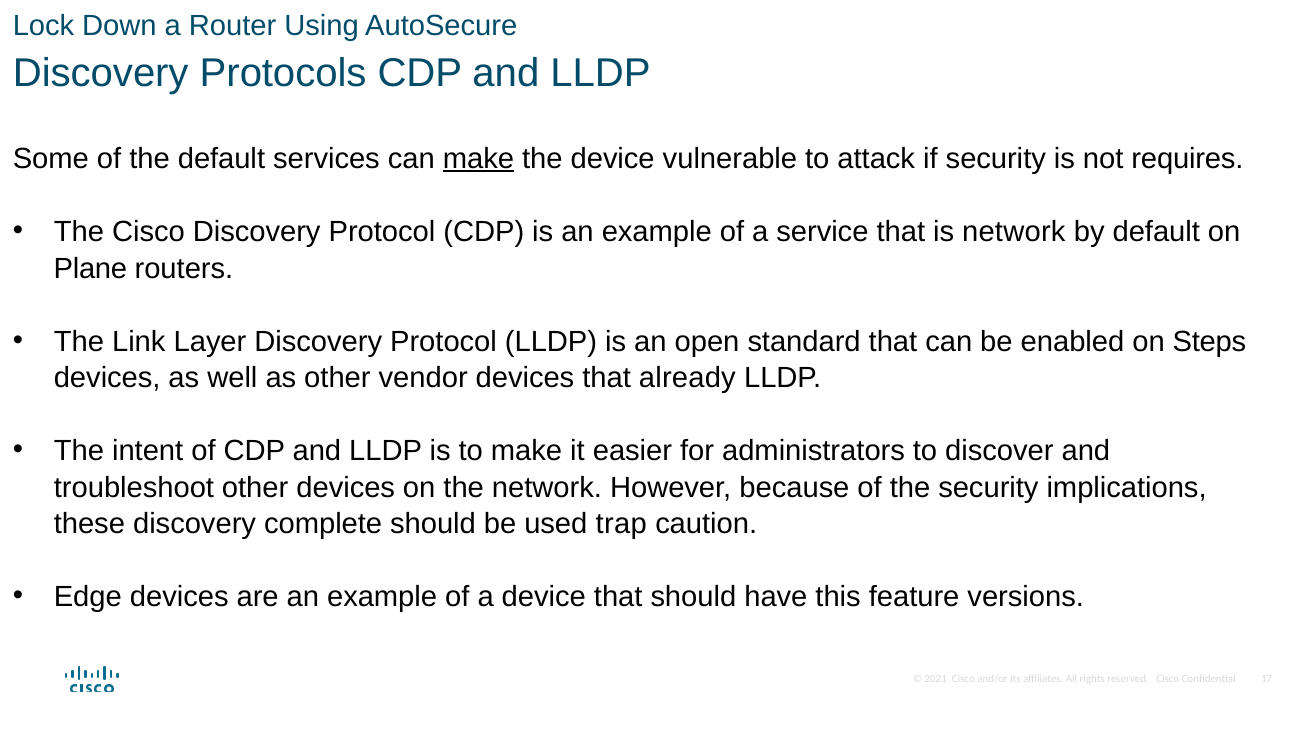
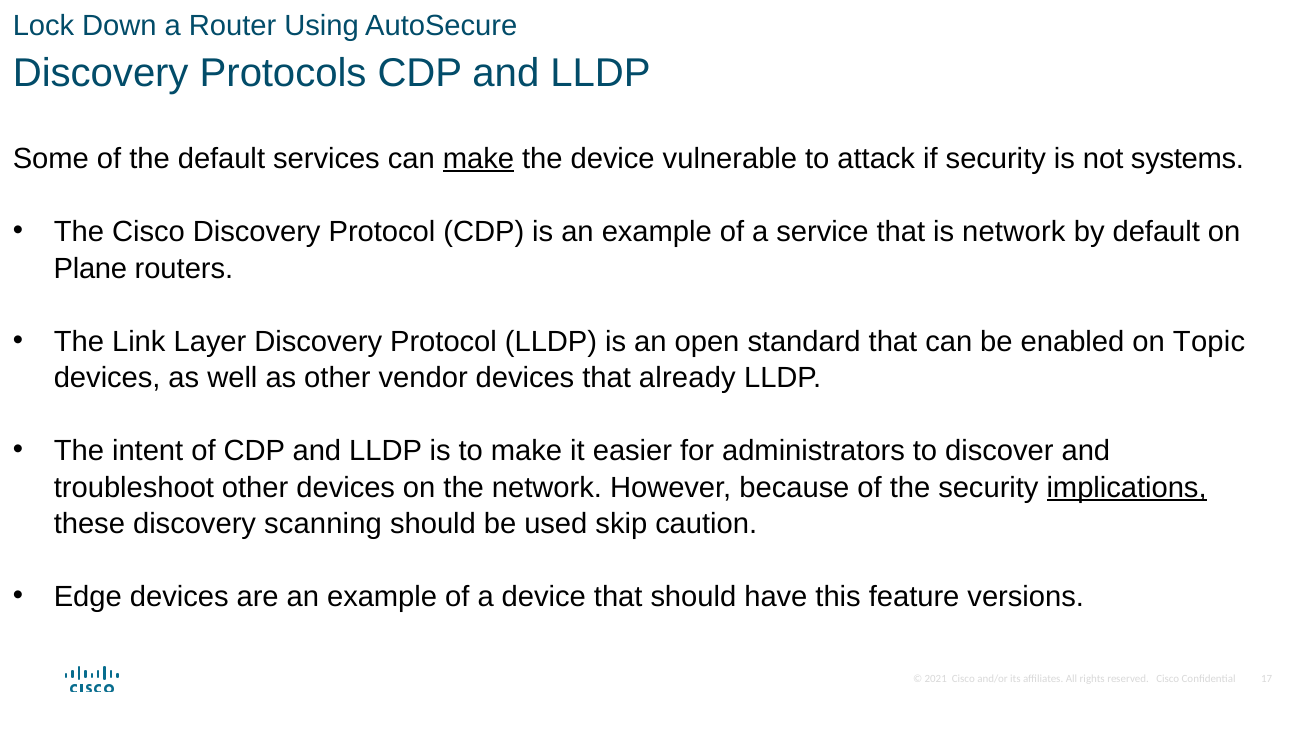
requires: requires -> systems (1187, 159)
Steps: Steps -> Topic (1209, 341)
implications underline: none -> present (1127, 488)
complete: complete -> scanning (323, 524)
trap: trap -> skip (621, 524)
